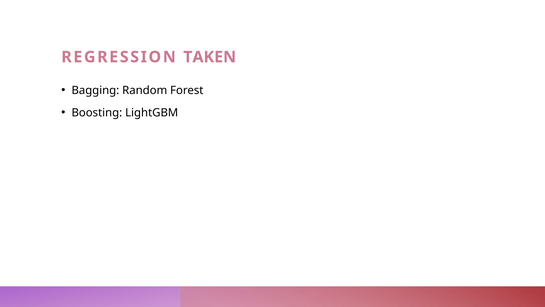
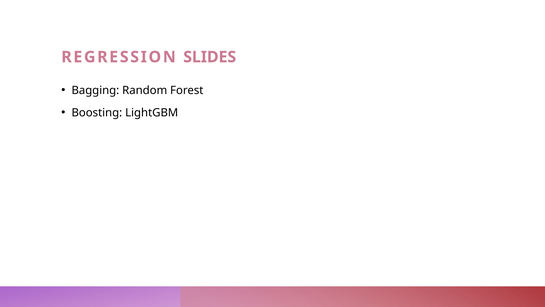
TAKEN: TAKEN -> SLIDES (210, 57)
